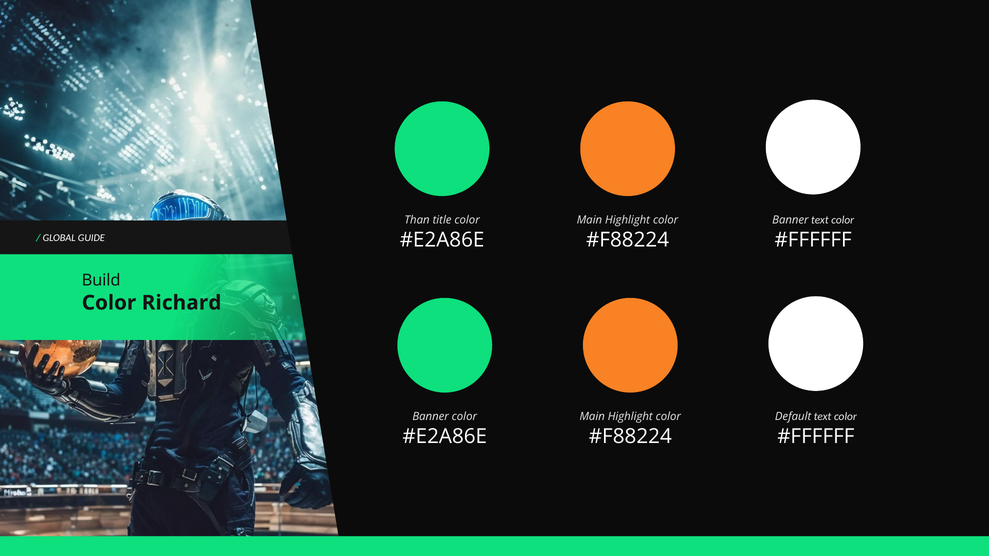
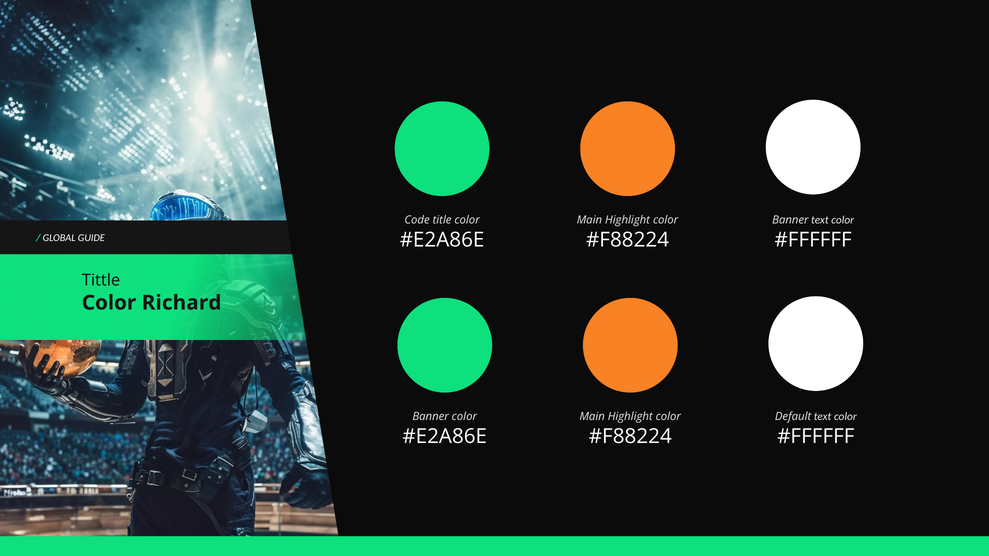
Than: Than -> Code (417, 220)
Build: Build -> Tittle (101, 280)
